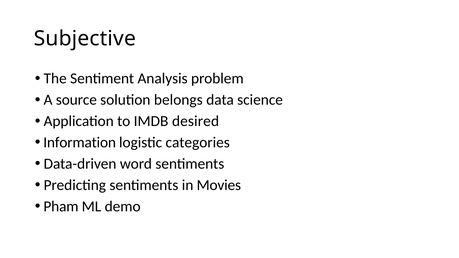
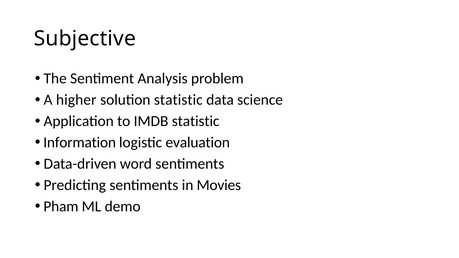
source: source -> higher (76, 100)
solution belongs: belongs -> statistic (178, 100)
IMDB desired: desired -> statistic (196, 121)
categories: categories -> evaluation (198, 143)
